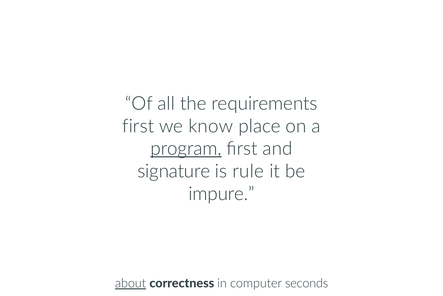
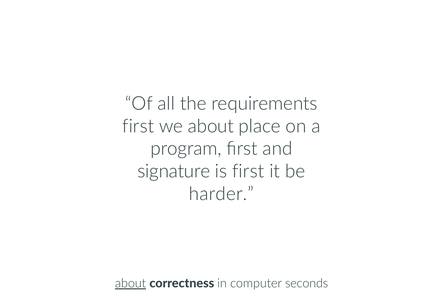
we know: know -> about (211, 126)
program underline: present -> none (186, 148)
is rule: rule -> first (248, 171)
impure: impure -> harder (221, 193)
